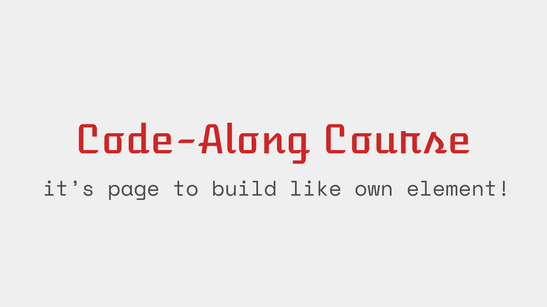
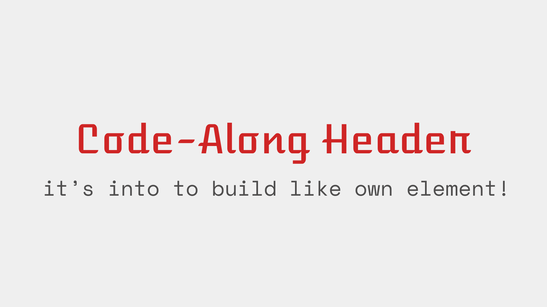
Course: Course -> Header (397, 141)
page: page -> into (134, 189)
